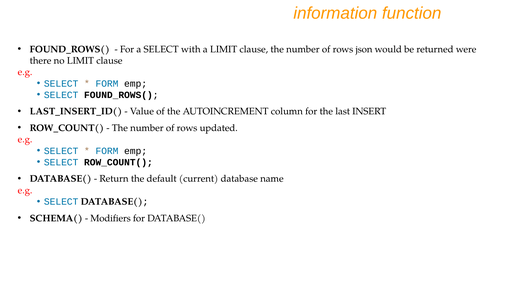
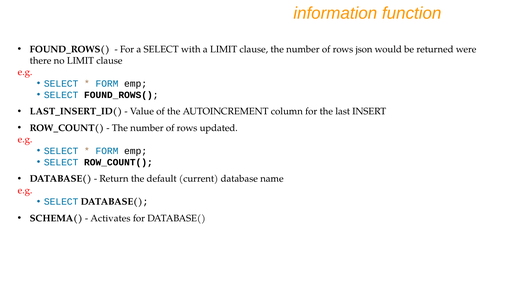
Modifiers: Modifiers -> Activates (110, 218)
